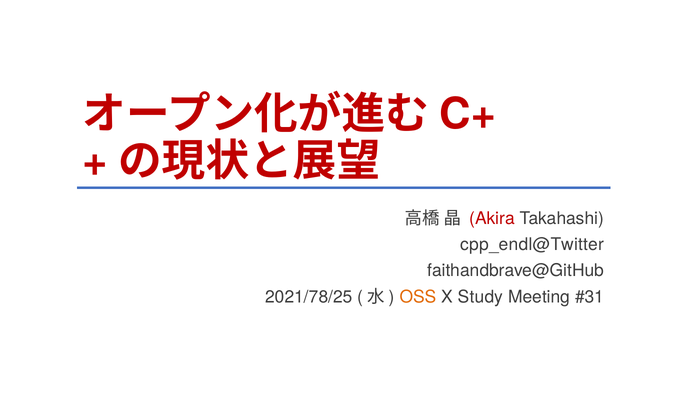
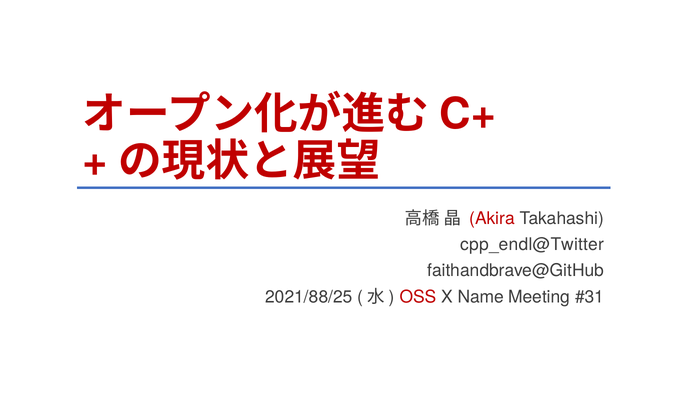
2021/78/25: 2021/78/25 -> 2021/88/25 (309, 297)
OSS colour: orange -> red (418, 297)
Study: Study -> Name (481, 297)
